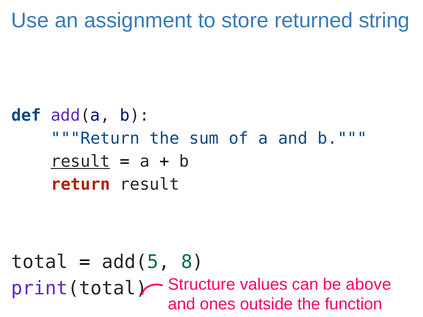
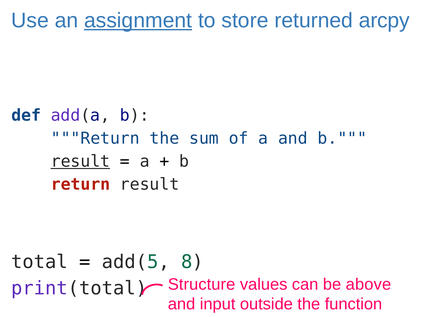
assignment underline: none -> present (138, 21)
string: string -> arcpy (384, 21)
ones: ones -> input (218, 304)
